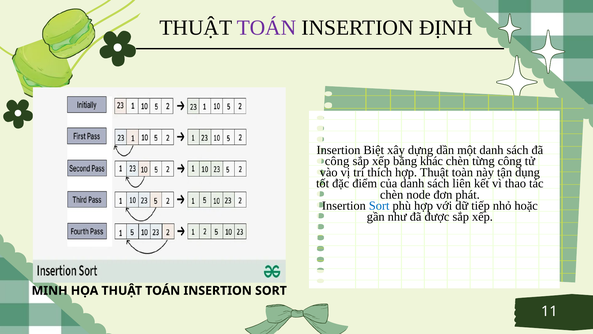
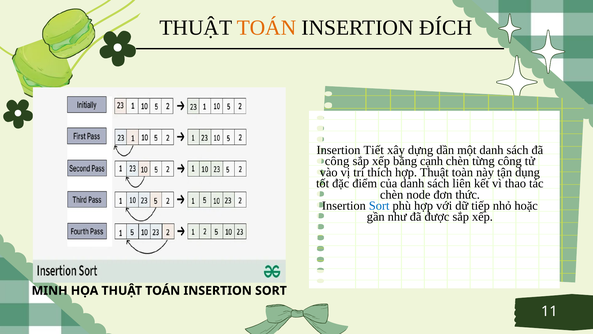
TOÁN colour: purple -> orange (267, 28)
ĐỊNH: ĐỊNH -> ĐÍCH (446, 28)
Biệt: Biệt -> Tiết (374, 150)
khác: khác -> cạnh (431, 161)
phát: phát -> thức (468, 194)
